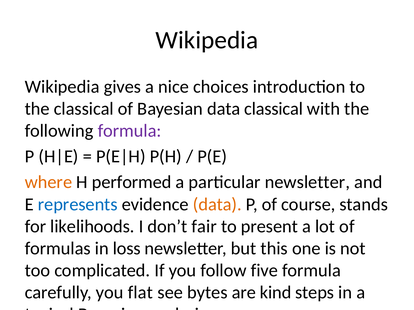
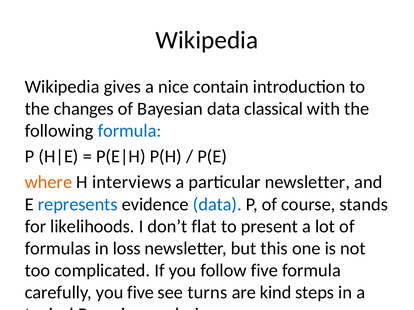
choices: choices -> contain (221, 87)
the classical: classical -> changes (84, 109)
formula colour: purple -> blue (130, 131)
performed: performed -> interviews (132, 183)
data colour: orange -> blue (217, 205)
fair: fair -> flat (204, 227)
you flat: flat -> five (141, 293)
bytes: bytes -> turns (207, 293)
